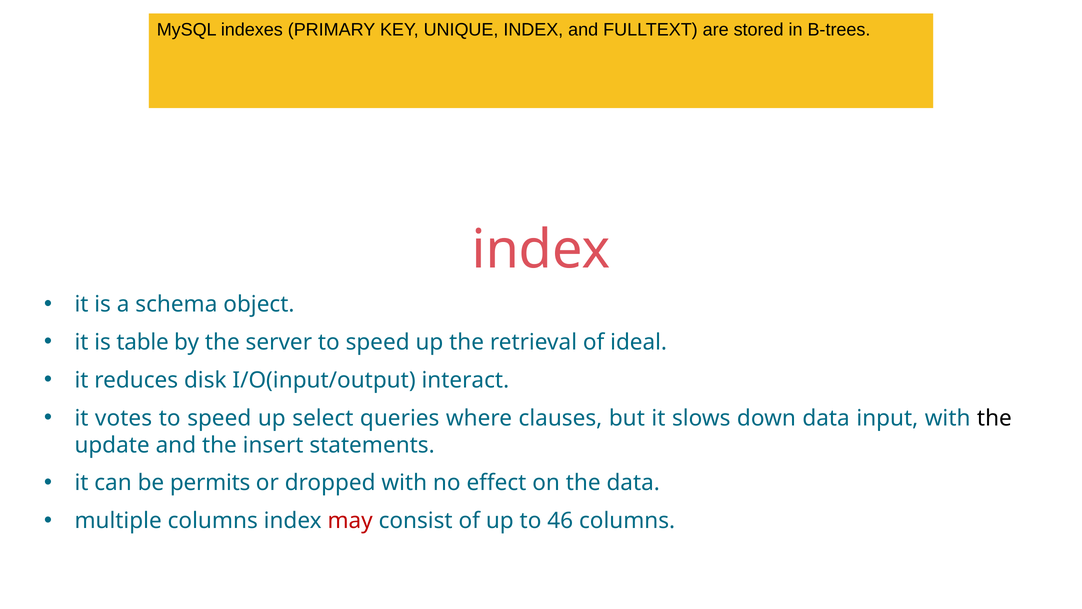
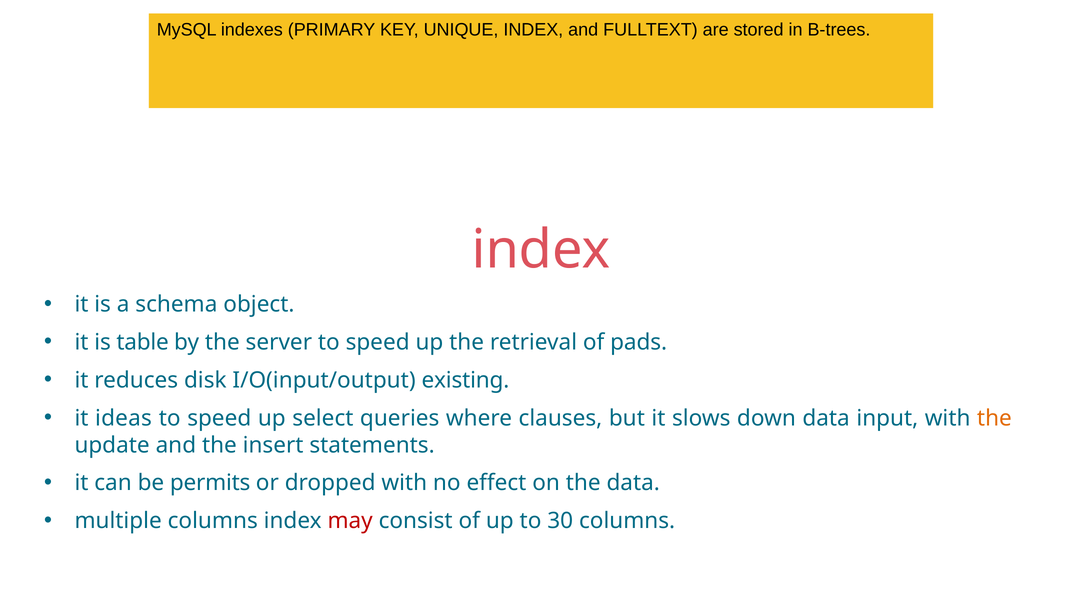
ideal: ideal -> pads (639, 342)
interact: interact -> existing (465, 380)
votes: votes -> ideas (123, 418)
the colour: black -> orange (994, 418)
46: 46 -> 30 (560, 521)
